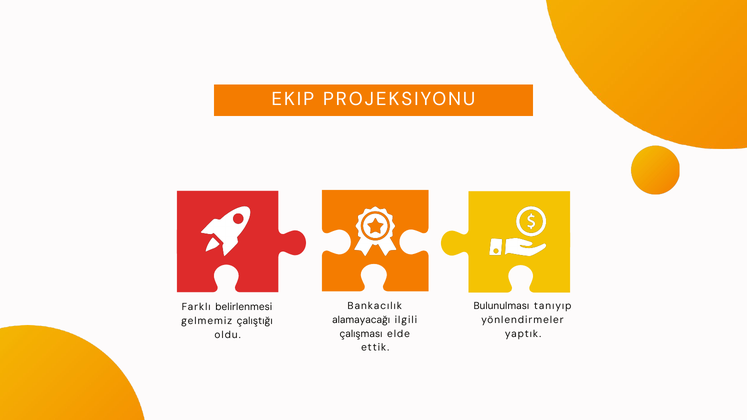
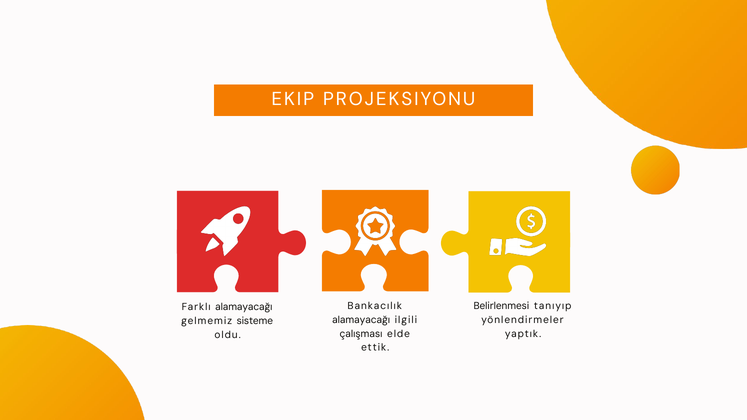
Bulunulması: Bulunulması -> Belirlenmesi (501, 306)
Farklı belirlenmesi: belirlenmesi -> alamayacağı (244, 307)
çalıştığı: çalıştığı -> sisteme (255, 321)
